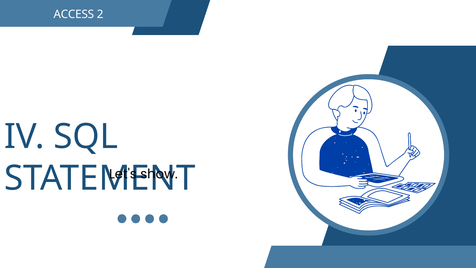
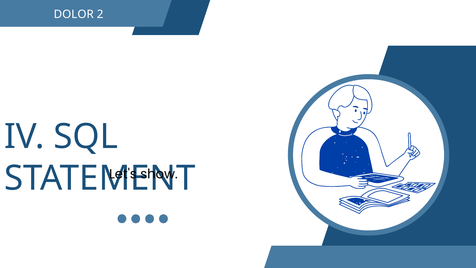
ACCESS: ACCESS -> DOLOR (74, 14)
